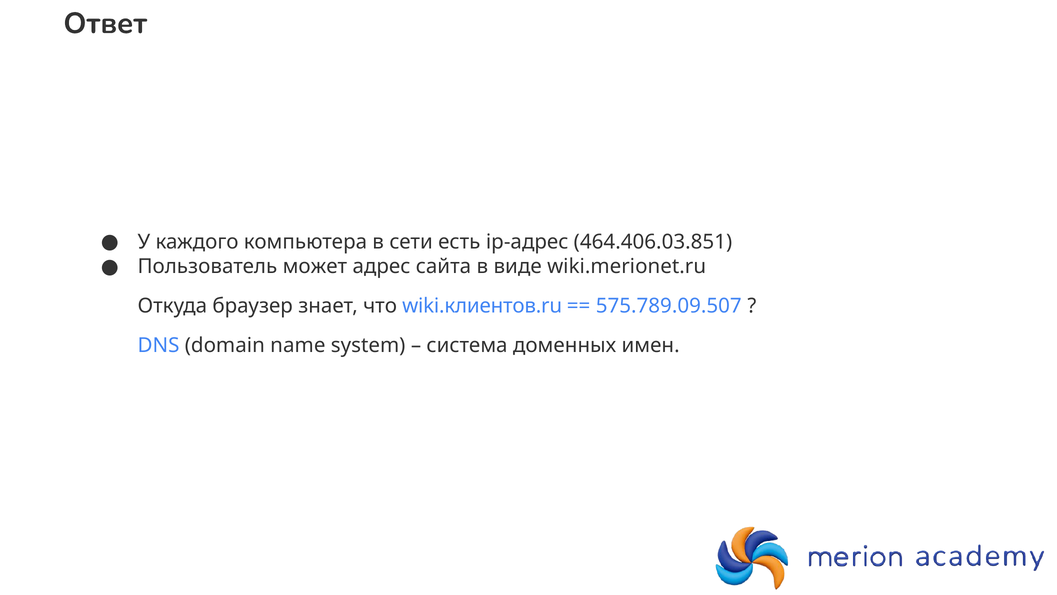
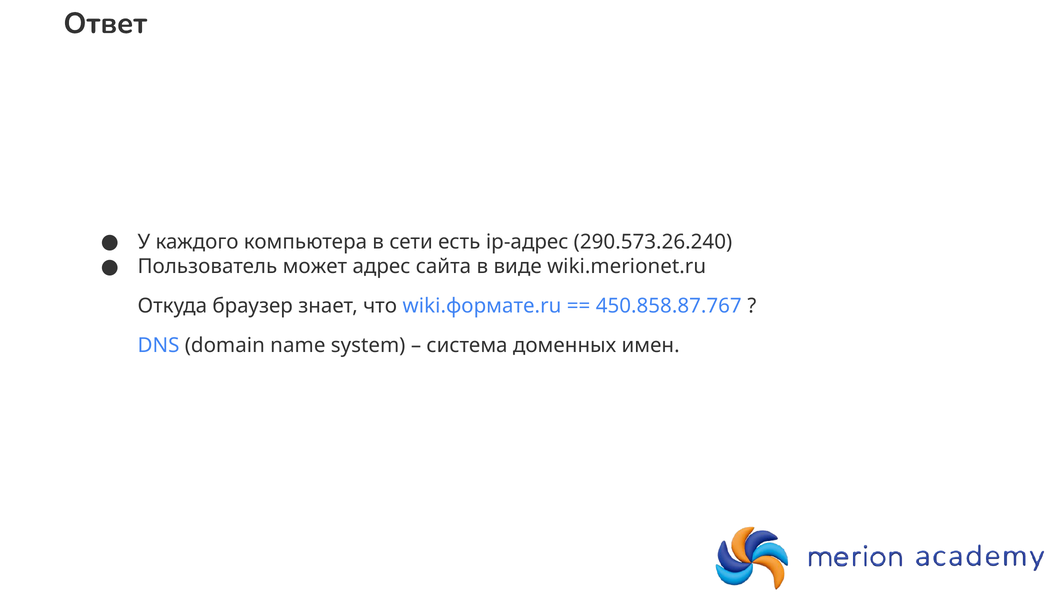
464.406.03.851: 464.406.03.851 -> 290.573.26.240 (653, 242)
wiki.клиентов.ru: wiki.клиентов.ru -> wiki.формате.ru (482, 306)
575.789.09.507: 575.789.09.507 -> 450.858.87.767 (669, 306)
